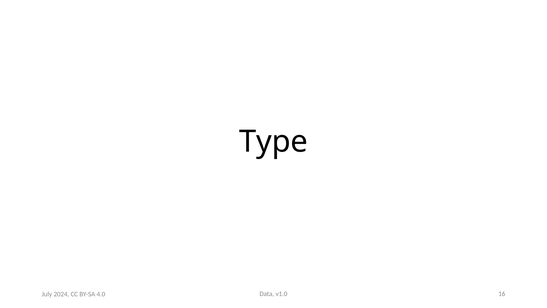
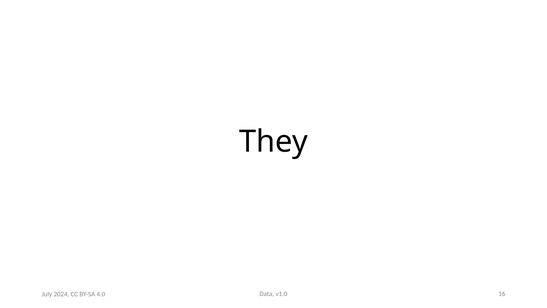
Type: Type -> They (274, 142)
